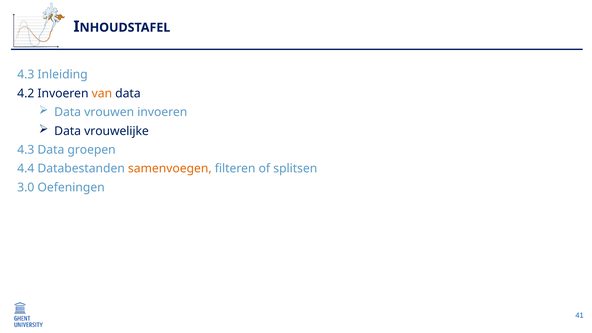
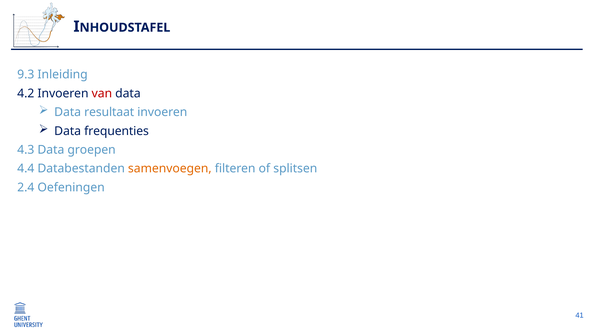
4.3: 4.3 -> 9.3 (26, 75)
van colour: orange -> red (102, 93)
vrouwen: vrouwen -> resultaat (109, 112)
vrouwelijke: vrouwelijke -> frequenties (117, 131)
3.0: 3.0 -> 2.4 (26, 187)
